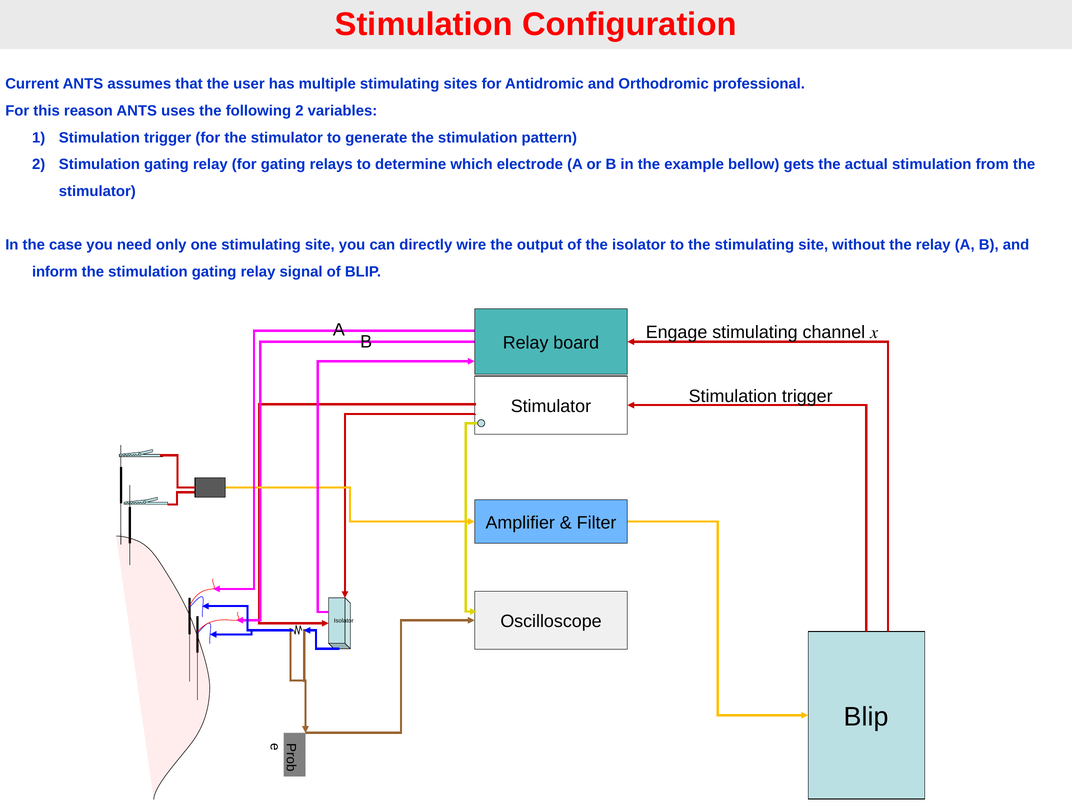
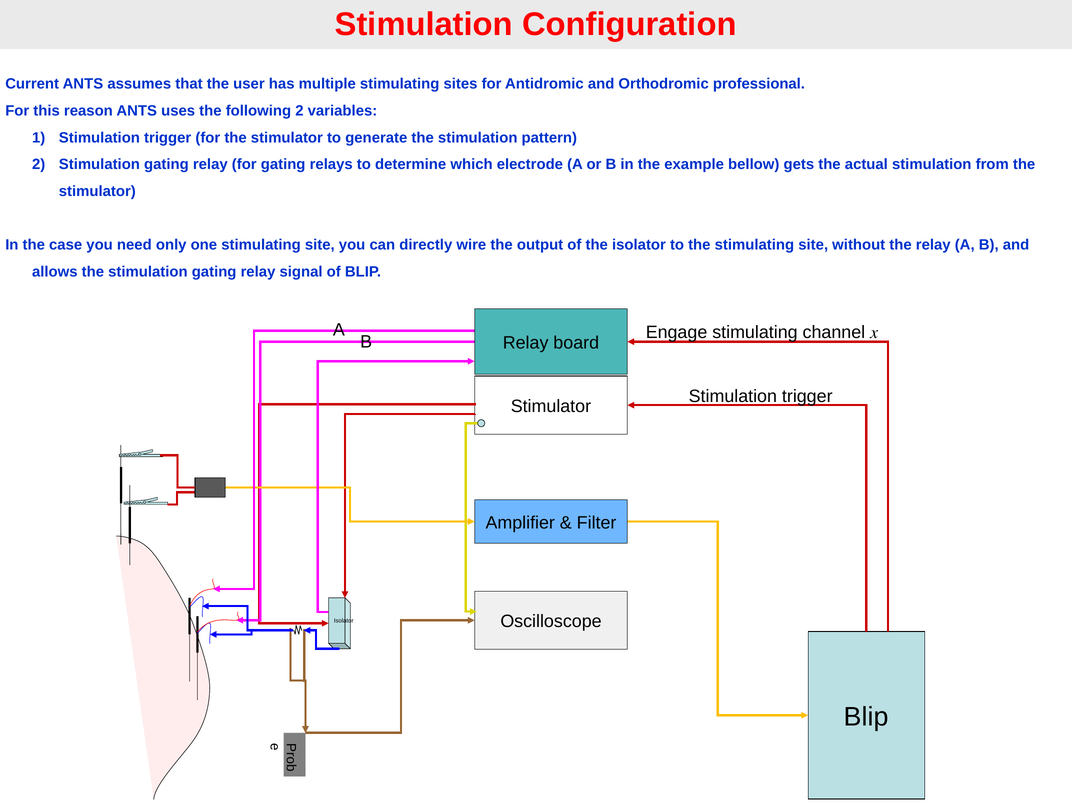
inform: inform -> allows (55, 272)
